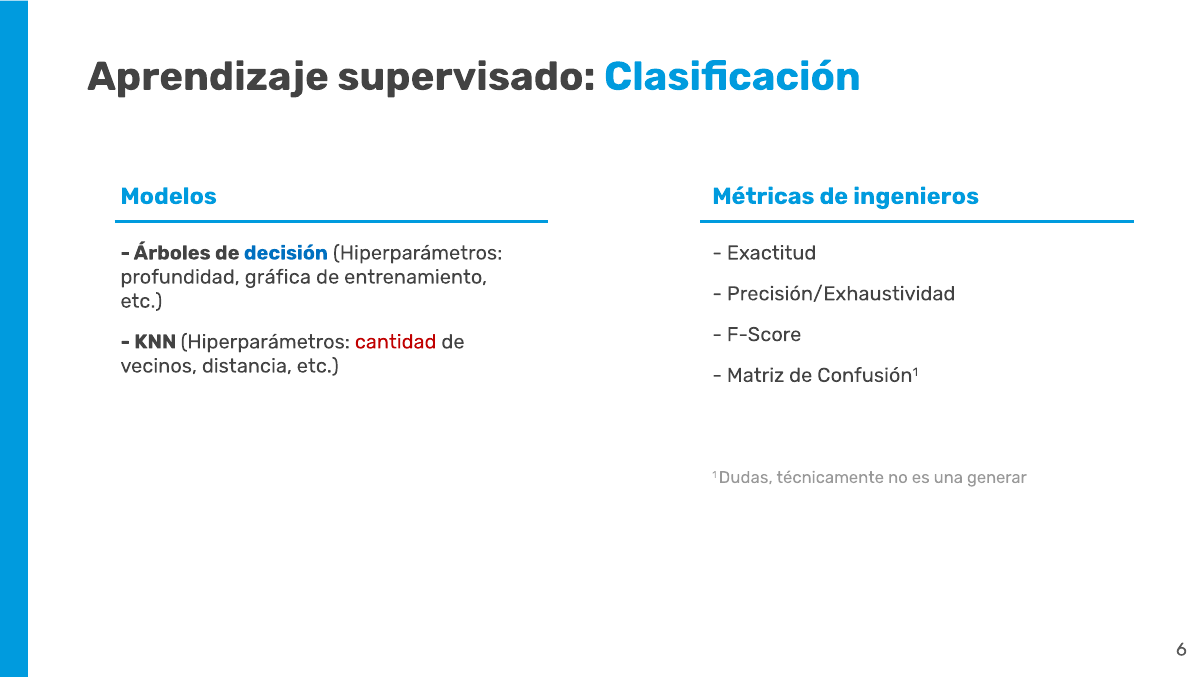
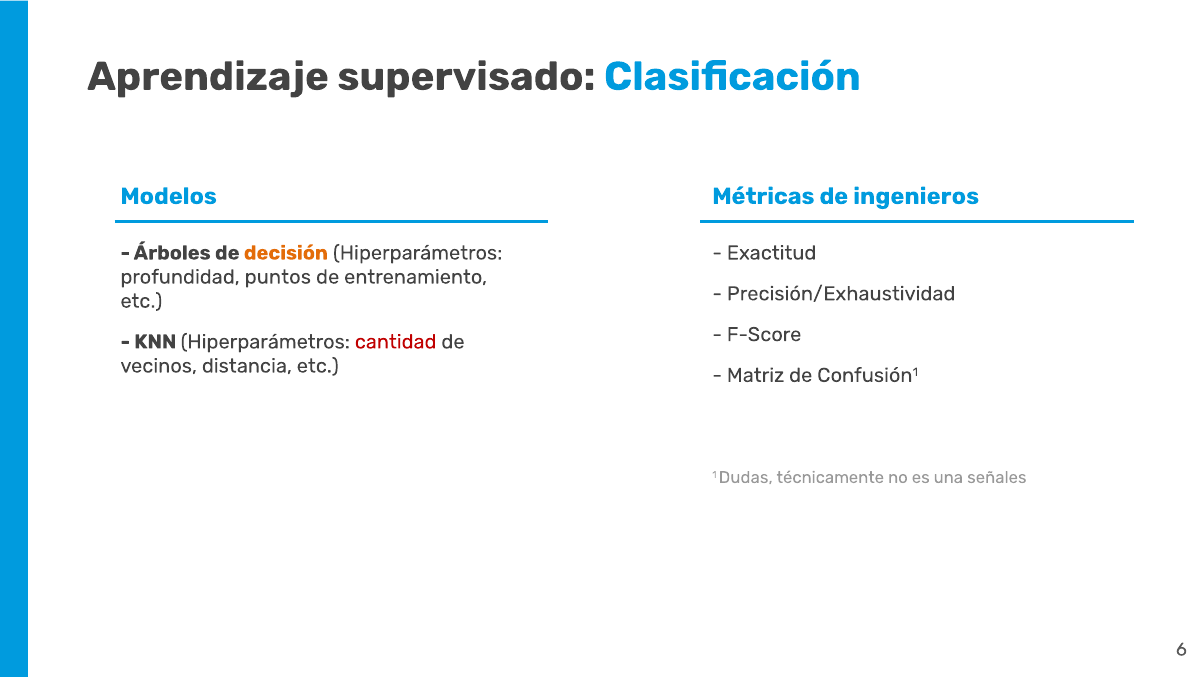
decisión colour: blue -> orange (286, 253)
gráfica: gráfica -> puntos (278, 277)
generar: generar -> señales (997, 478)
